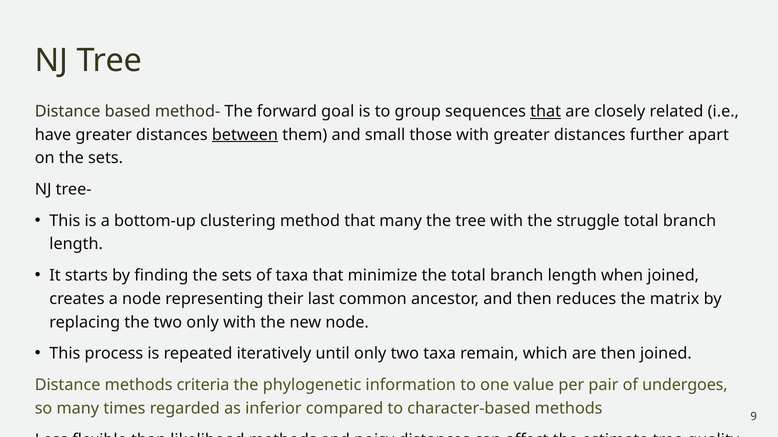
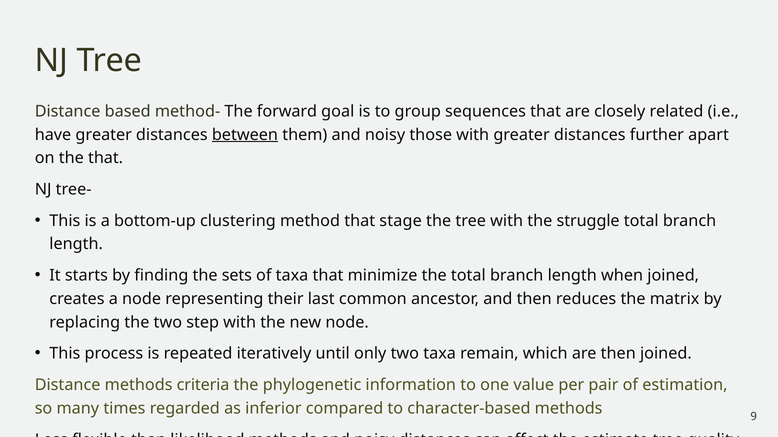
that underline: present -> none (546, 112)
them and small: small -> noisy (385, 135)
on the sets: sets -> that (106, 158)
that many: many -> stage (401, 221)
two only: only -> step (203, 323)
undergoes: undergoes -> estimation (685, 386)
